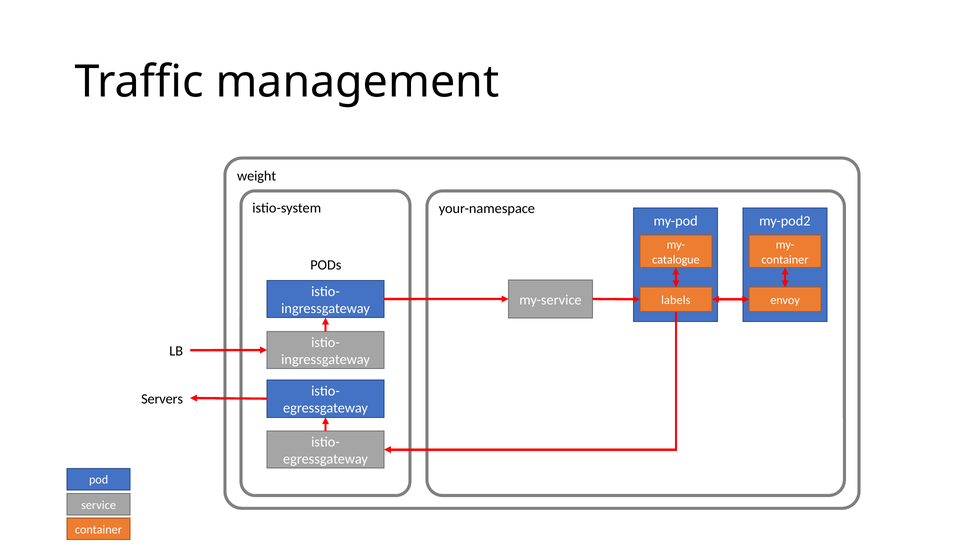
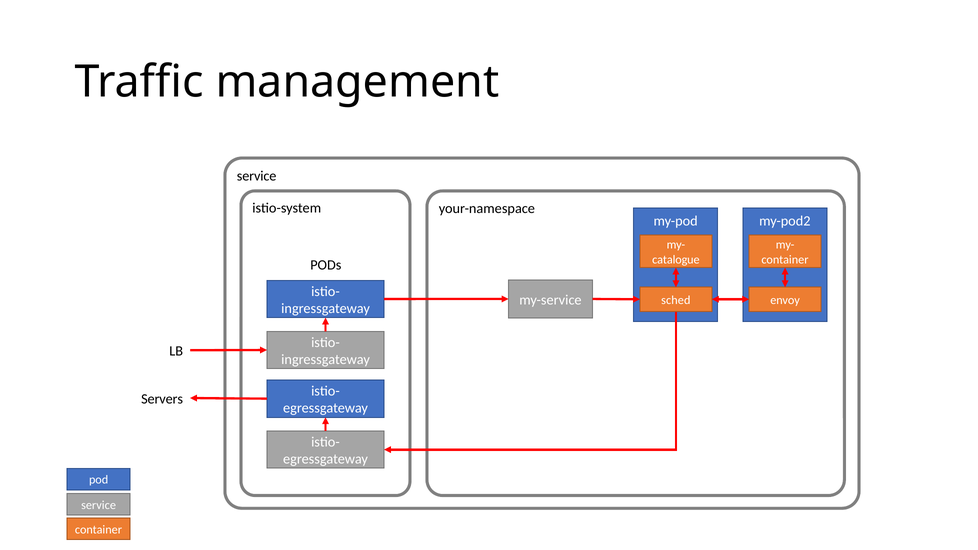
weight: weight -> service (257, 176)
labels: labels -> sched (676, 300)
